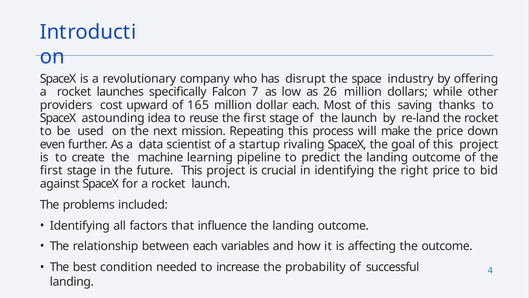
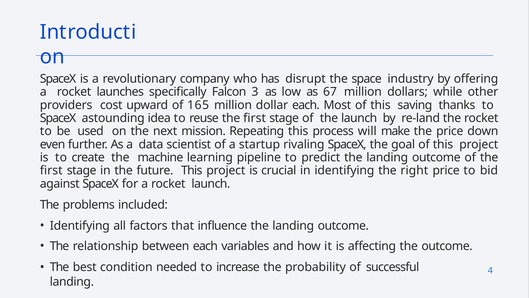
7: 7 -> 3 (255, 92)
26: 26 -> 67 (330, 92)
